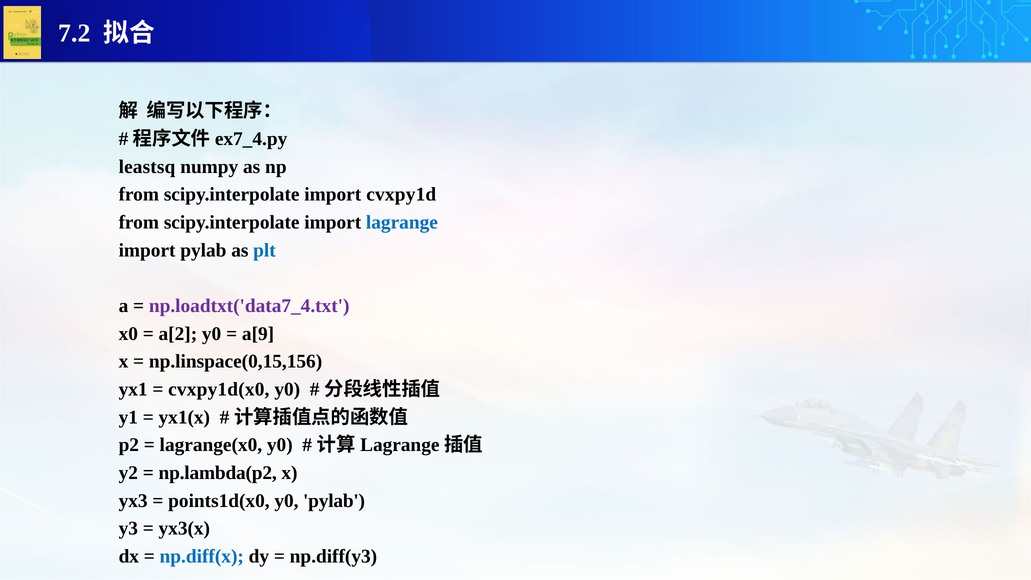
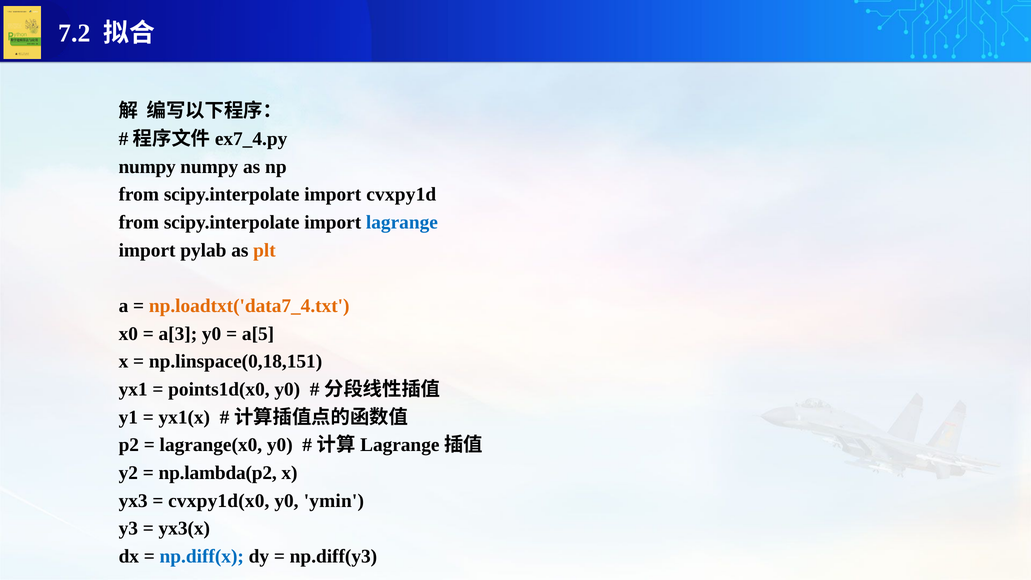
leastsq: leastsq -> numpy (147, 167)
plt colour: blue -> orange (265, 250)
np.loadtxt('data7_4.txt colour: purple -> orange (249, 306)
a[2: a[2 -> a[3 (178, 334)
a[9: a[9 -> a[5 (258, 334)
np.linspace(0,15,156: np.linspace(0,15,156 -> np.linspace(0,18,151 (236, 361)
cvxpy1d(x0: cvxpy1d(x0 -> points1d(x0 (219, 389)
points1d(x0: points1d(x0 -> cvxpy1d(x0 (219, 501)
y0 pylab: pylab -> ymin (334, 501)
